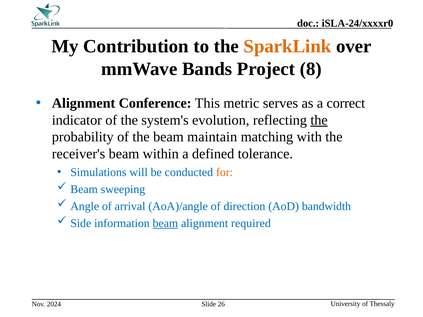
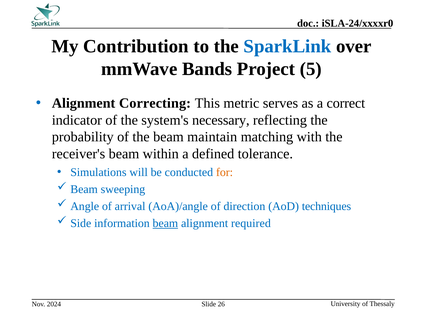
SparkLink colour: orange -> blue (287, 46)
8: 8 -> 5 (311, 69)
Conference: Conference -> Correcting (155, 103)
evolution: evolution -> necessary (221, 120)
the underline: present -> none (319, 120)
bandwidth: bandwidth -> techniques (327, 206)
